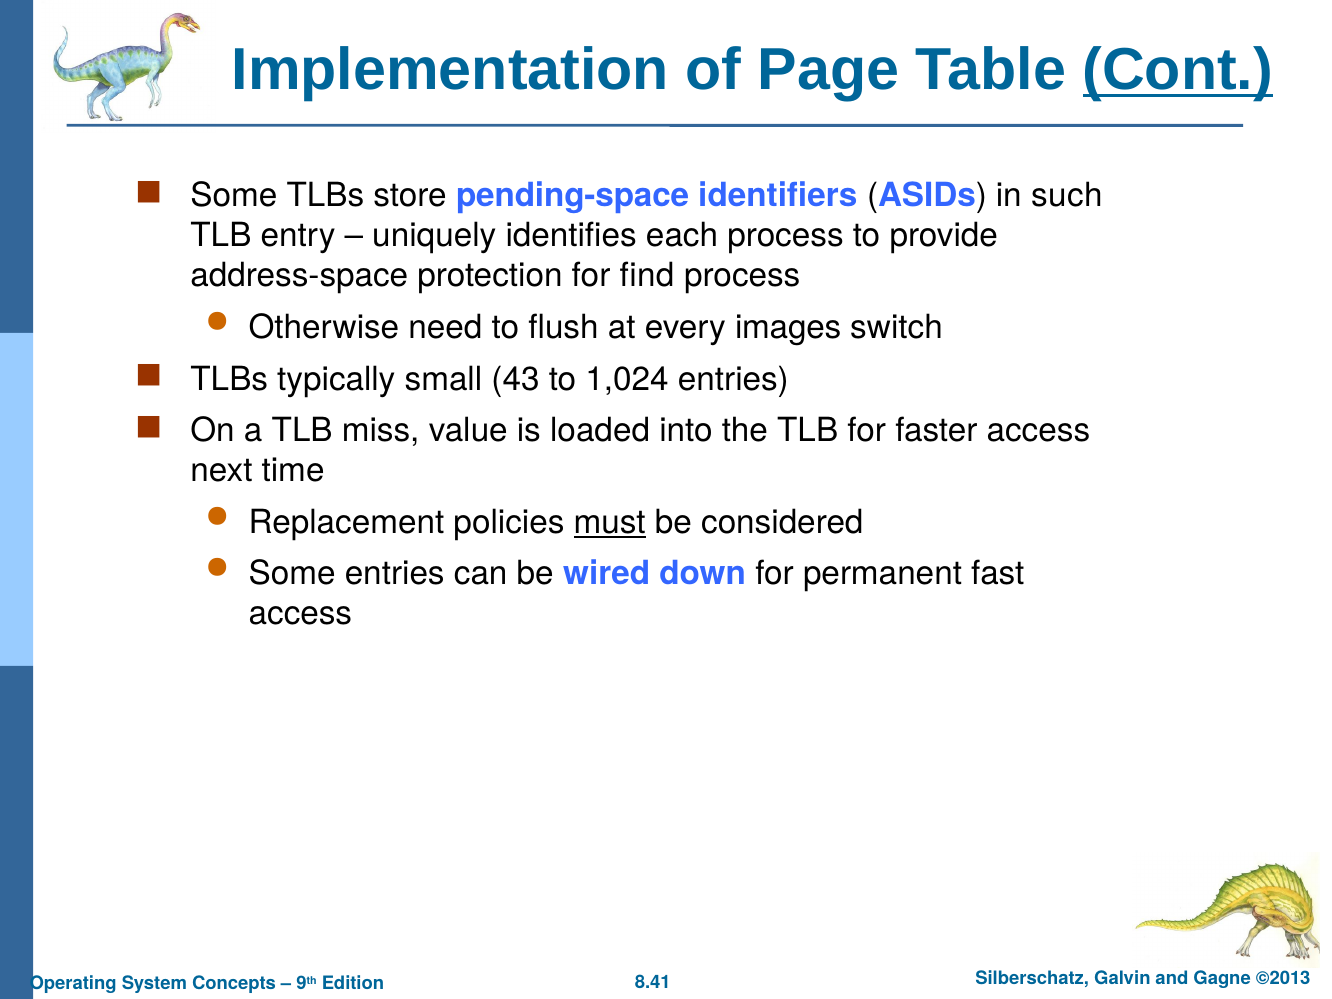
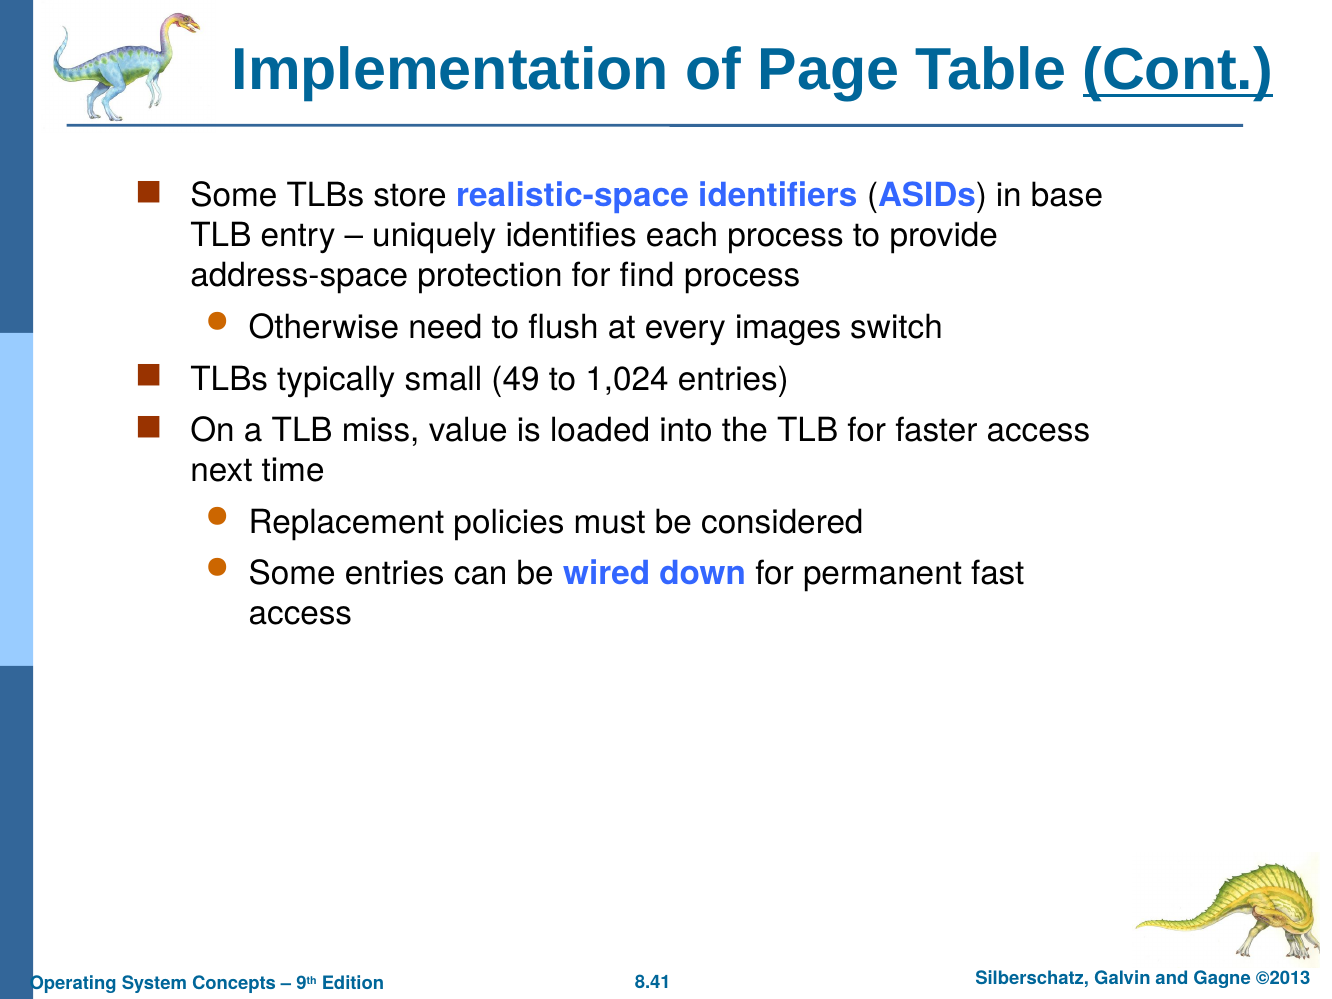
pending-space: pending-space -> realistic-space (572, 196)
such: such -> base (1067, 196)
43: 43 -> 49 (516, 379)
must underline: present -> none (610, 522)
